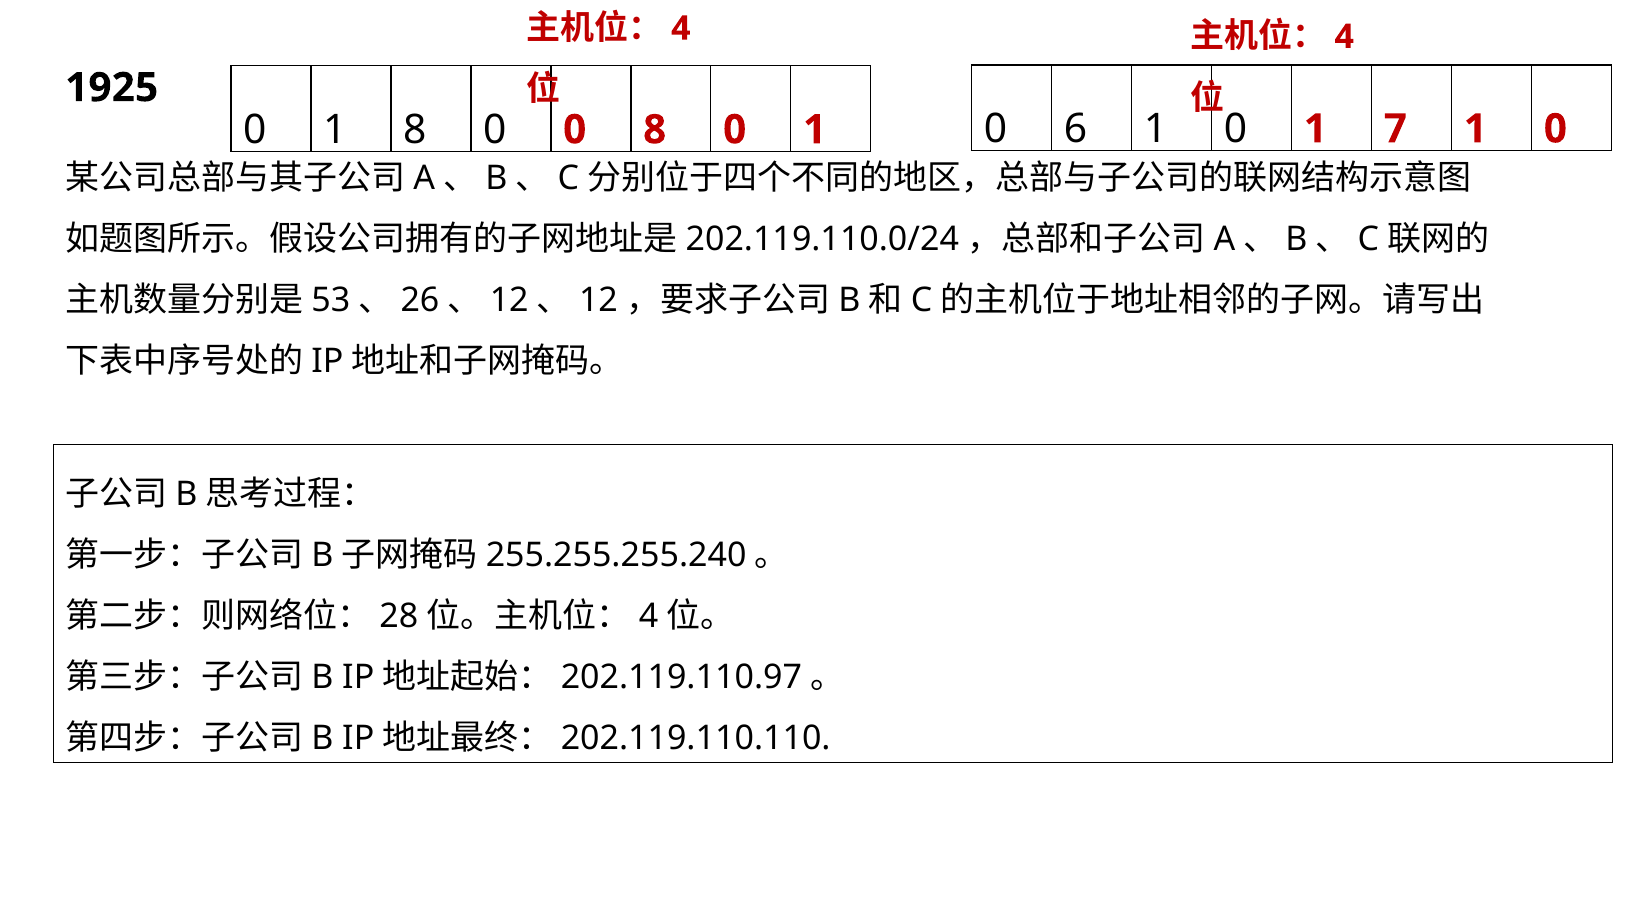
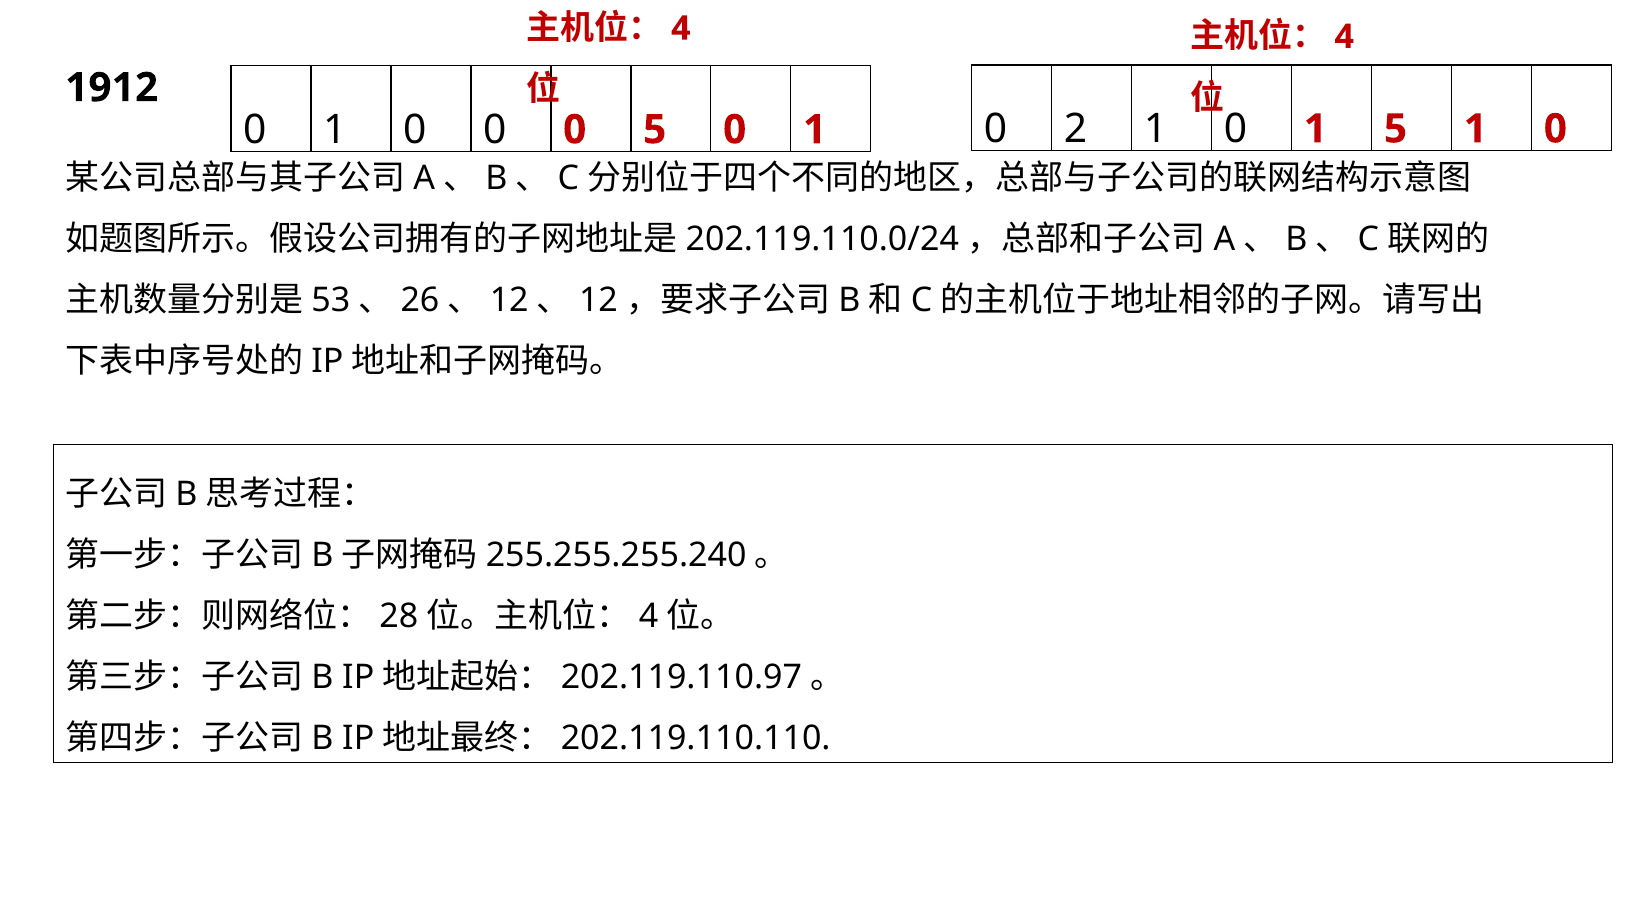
1925: 1925 -> 1912 (112, 88)
6: 6 -> 2 (1075, 129)
1 7: 7 -> 5 (1395, 129)
0 1 8: 8 -> 0 (415, 130)
0 8: 8 -> 5 (655, 130)
